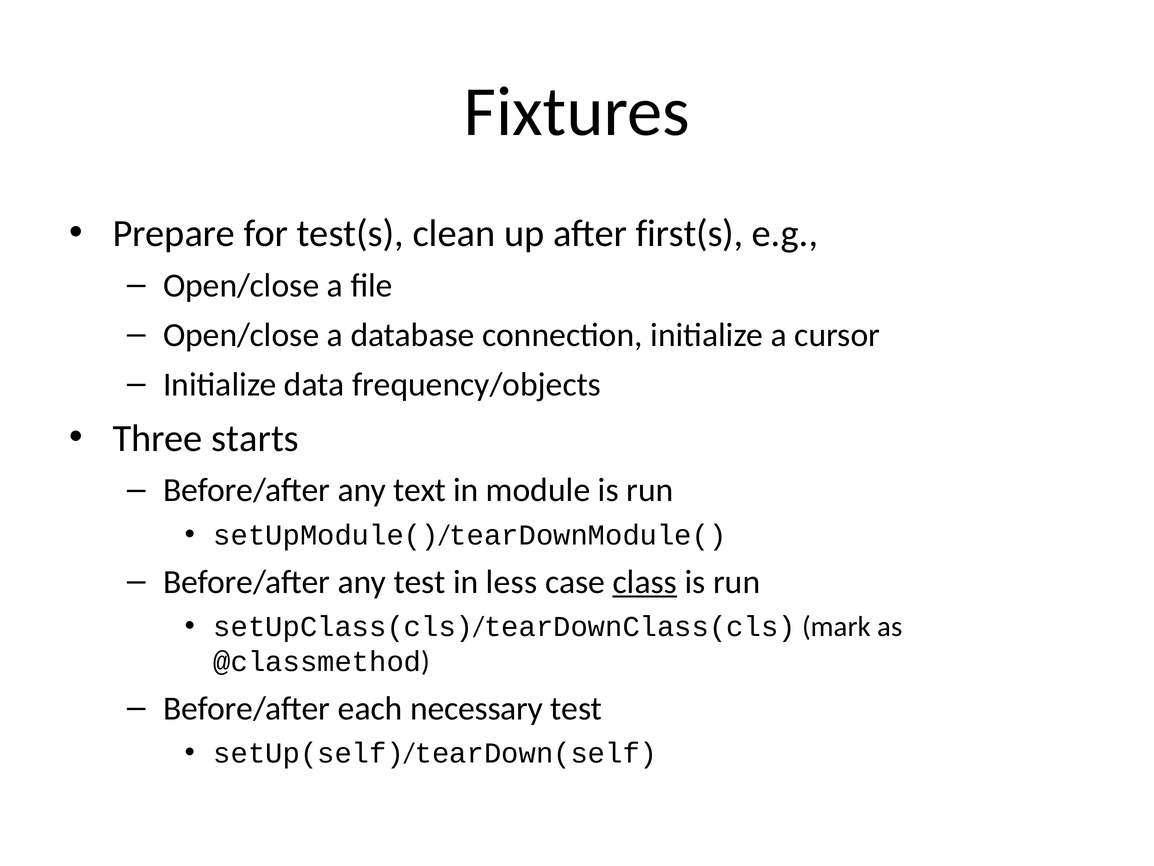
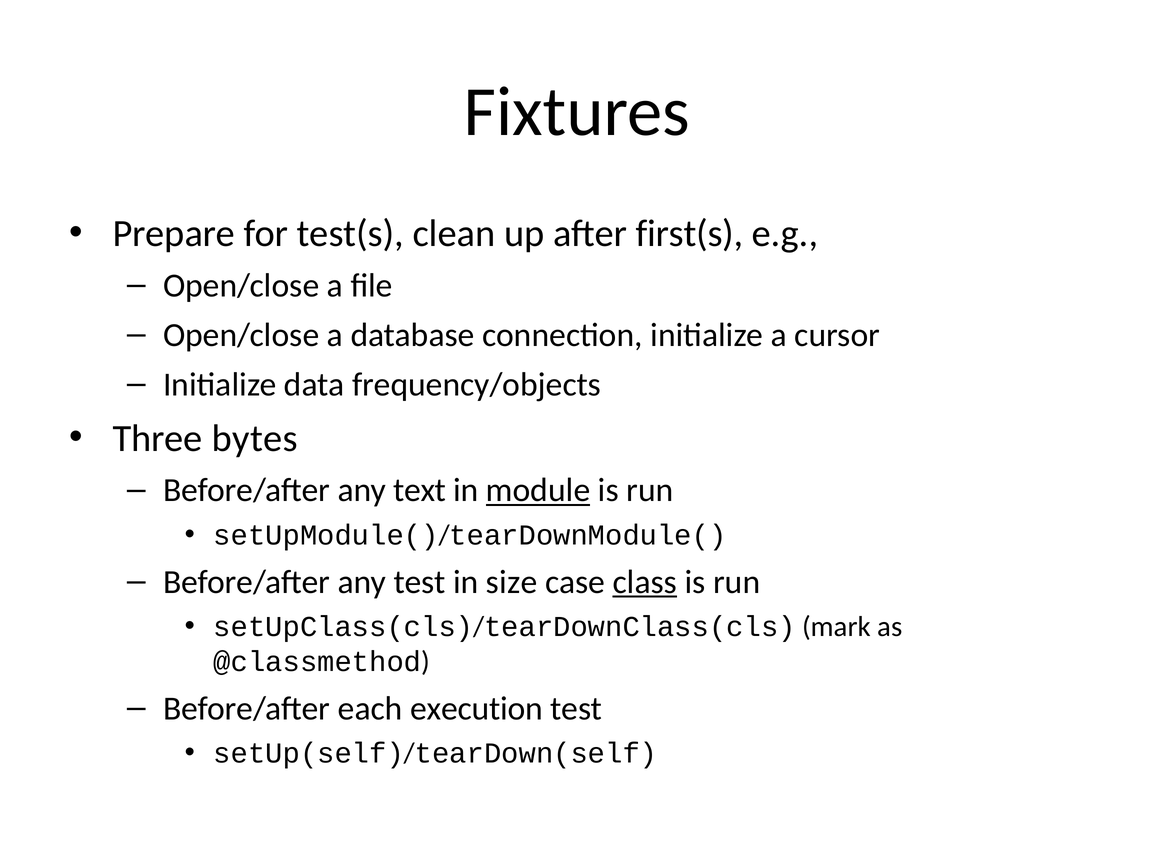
starts: starts -> bytes (255, 438)
module underline: none -> present (538, 490)
less: less -> size (512, 582)
necessary: necessary -> execution (477, 708)
